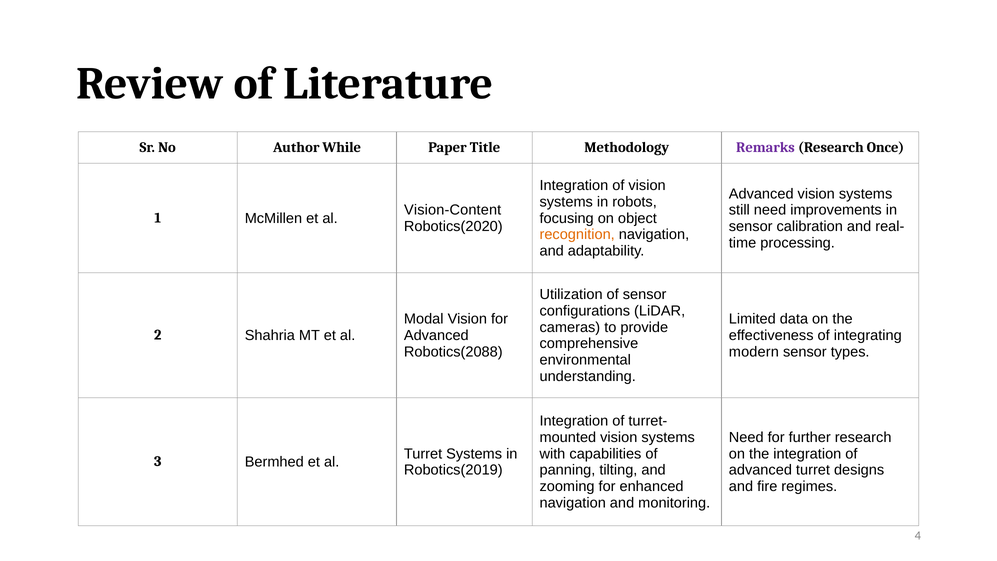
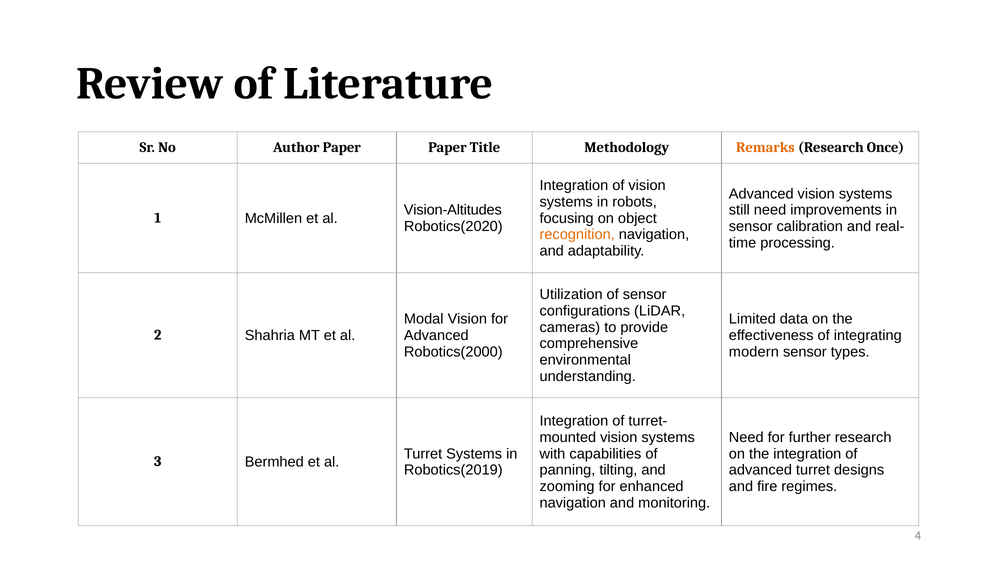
Author While: While -> Paper (342, 147)
Remarks colour: purple -> orange (765, 147)
Vision-Content: Vision-Content -> Vision-Altitudes (453, 210)
Robotics(2088: Robotics(2088 -> Robotics(2000 (453, 352)
